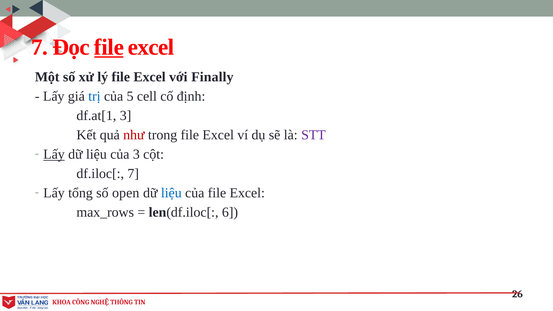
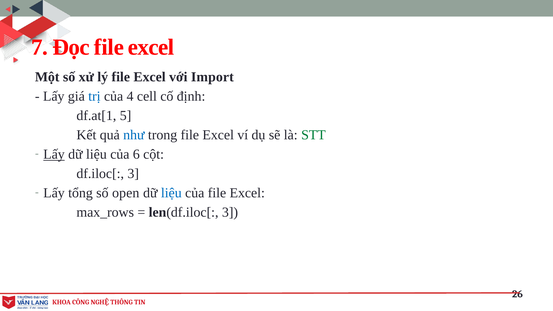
file underline: present -> none (109, 47)
Finally: Finally -> Import (212, 77)
5: 5 -> 4 (130, 96)
df.at[1 3: 3 -> 5 (126, 116)
như colour: red -> blue (134, 135)
STT colour: purple -> green (313, 135)
của 3: 3 -> 6 (136, 154)
df.iloc[ 7: 7 -> 3 (133, 174)
len(df.iloc[ 6: 6 -> 3 (230, 212)
